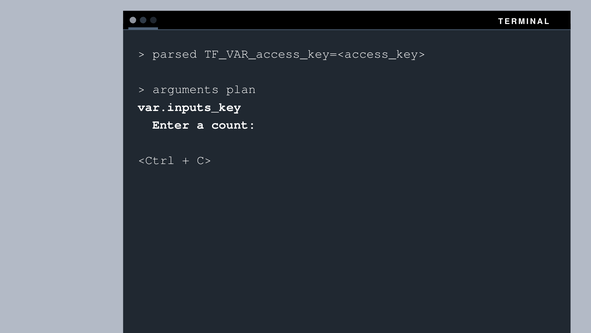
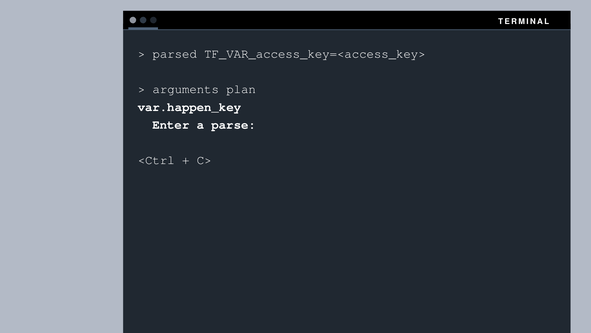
var.inputs_key: var.inputs_key -> var.happen_key (189, 107)
count: count -> parse (234, 124)
